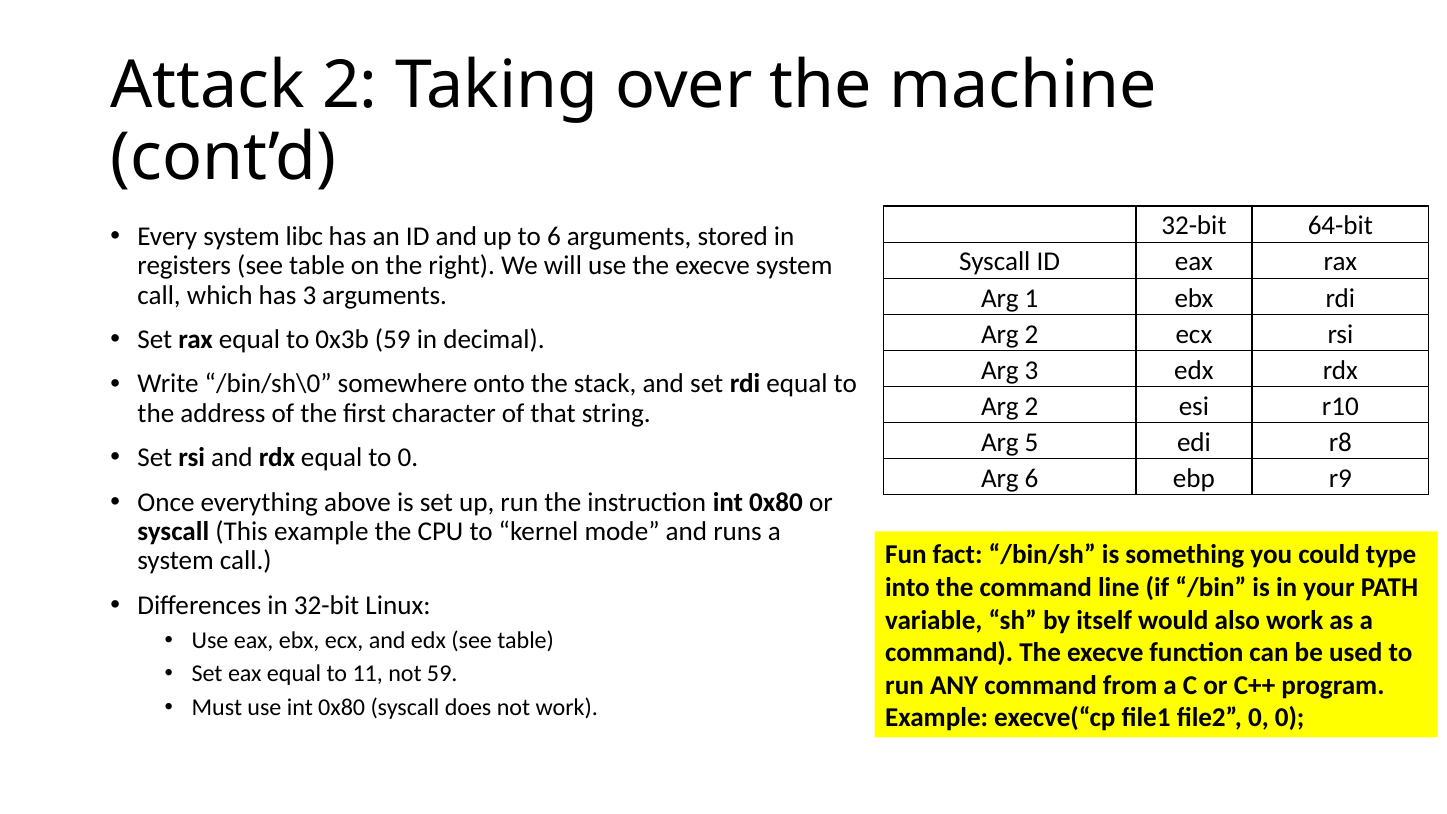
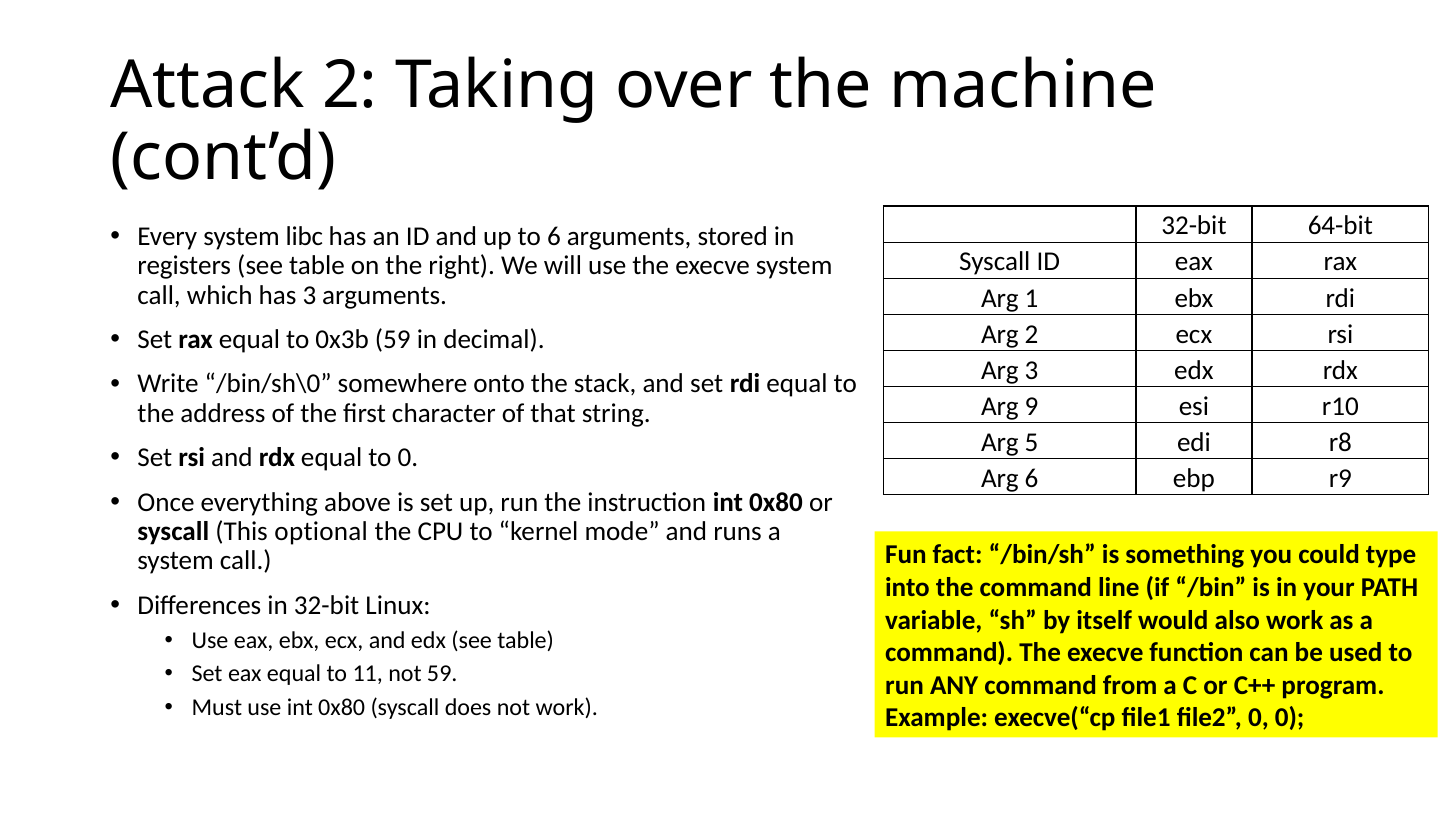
2: 2 -> 9 (1031, 406)
This example: example -> optional (321, 531)
